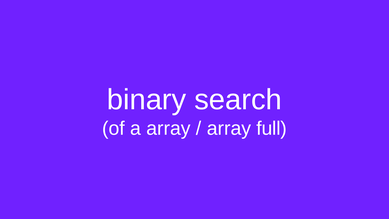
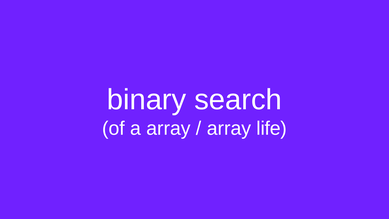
full: full -> life (272, 128)
